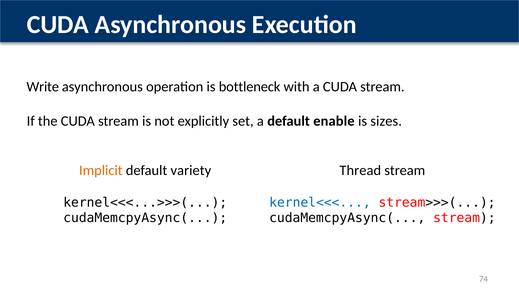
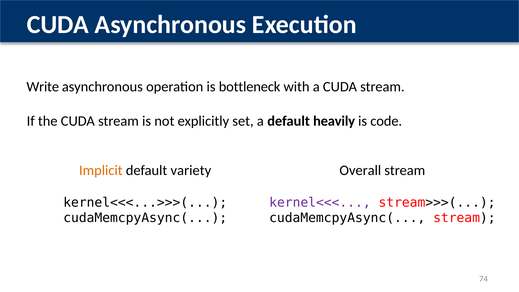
enable: enable -> heavily (334, 121)
sizes: sizes -> code (386, 121)
Thread: Thread -> Overall (360, 170)
kernel<<< colour: blue -> purple (320, 202)
